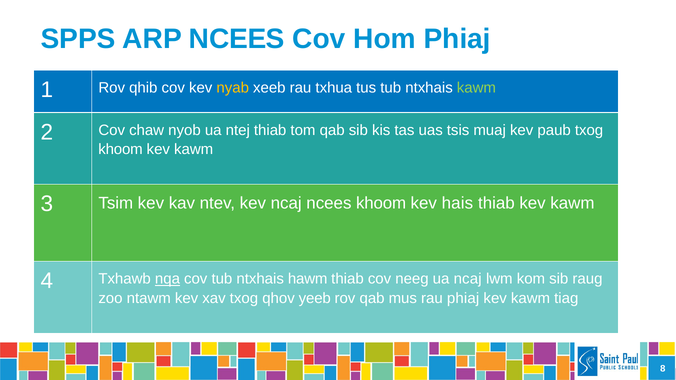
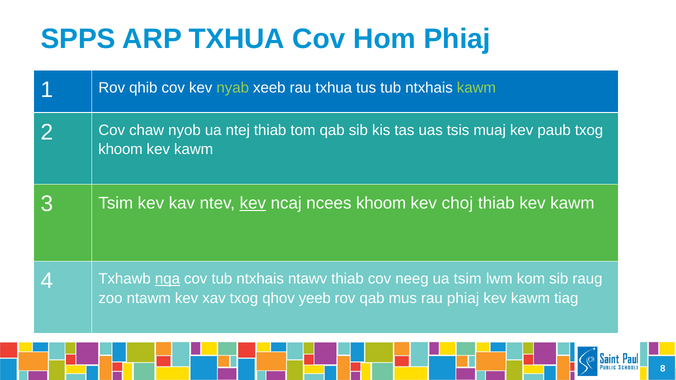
ARP NCEES: NCEES -> TXHUA (237, 39)
nyab colour: yellow -> light green (233, 88)
kev underline: none -> present (253, 204)
hais: hais -> choj (457, 204)
hawm: hawm -> ntawv (308, 279)
ua ncaj: ncaj -> tsim (468, 279)
